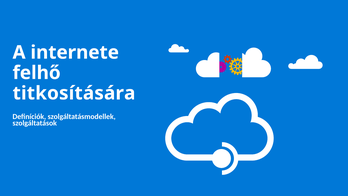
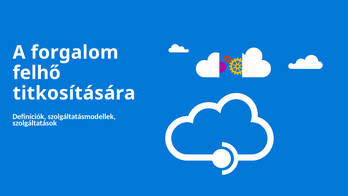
internete: internete -> forgalom (75, 52)
